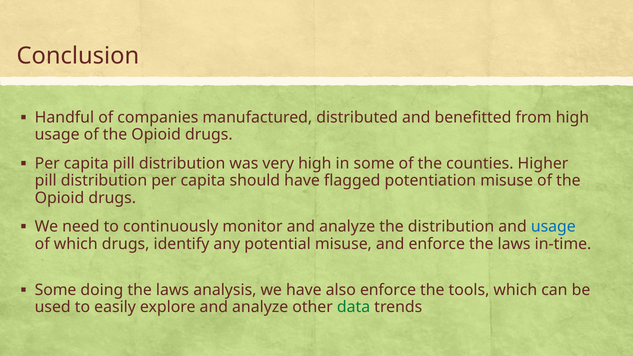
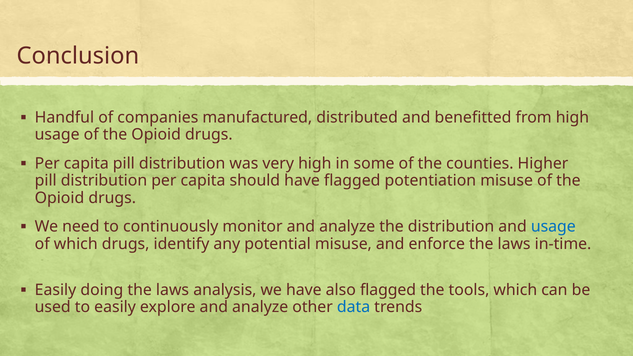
Some: Some -> Easily (56, 290)
also enforce: enforce -> flagged (388, 290)
data colour: green -> blue (354, 307)
